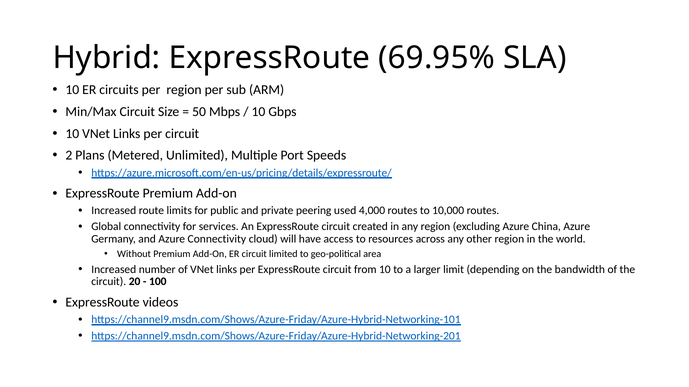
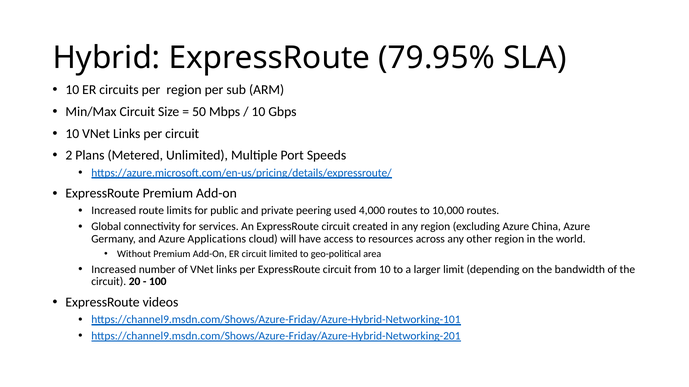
69.95%: 69.95% -> 79.95% (437, 58)
Azure Connectivity: Connectivity -> Applications (217, 239)
